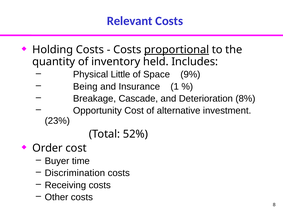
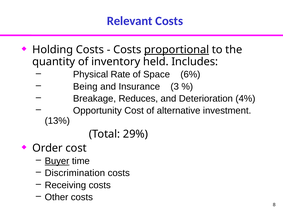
Little: Little -> Rate (120, 75)
9%: 9% -> 6% (190, 75)
1: 1 -> 3 (175, 87)
Cascade: Cascade -> Reduces (138, 99)
8%: 8% -> 4% (245, 99)
23%: 23% -> 13% (57, 121)
52%: 52% -> 29% (135, 134)
Buyer underline: none -> present (57, 161)
